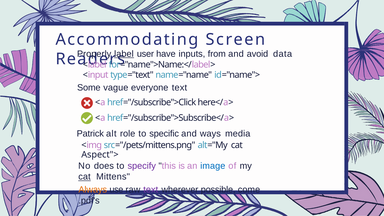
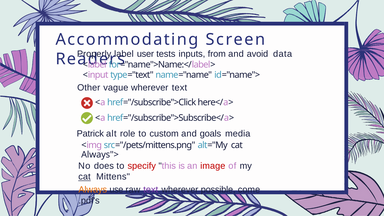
label underline: present -> none (124, 54)
have: have -> tests (166, 54)
Some: Some -> Other (89, 88)
vague everyone: everyone -> wherever (150, 88)
specific: specific -> custom (164, 134)
ways: ways -> goals (210, 134)
Aspect">: Aspect"> -> Always"> (100, 155)
specify colour: purple -> red (142, 166)
image colour: blue -> red (213, 166)
